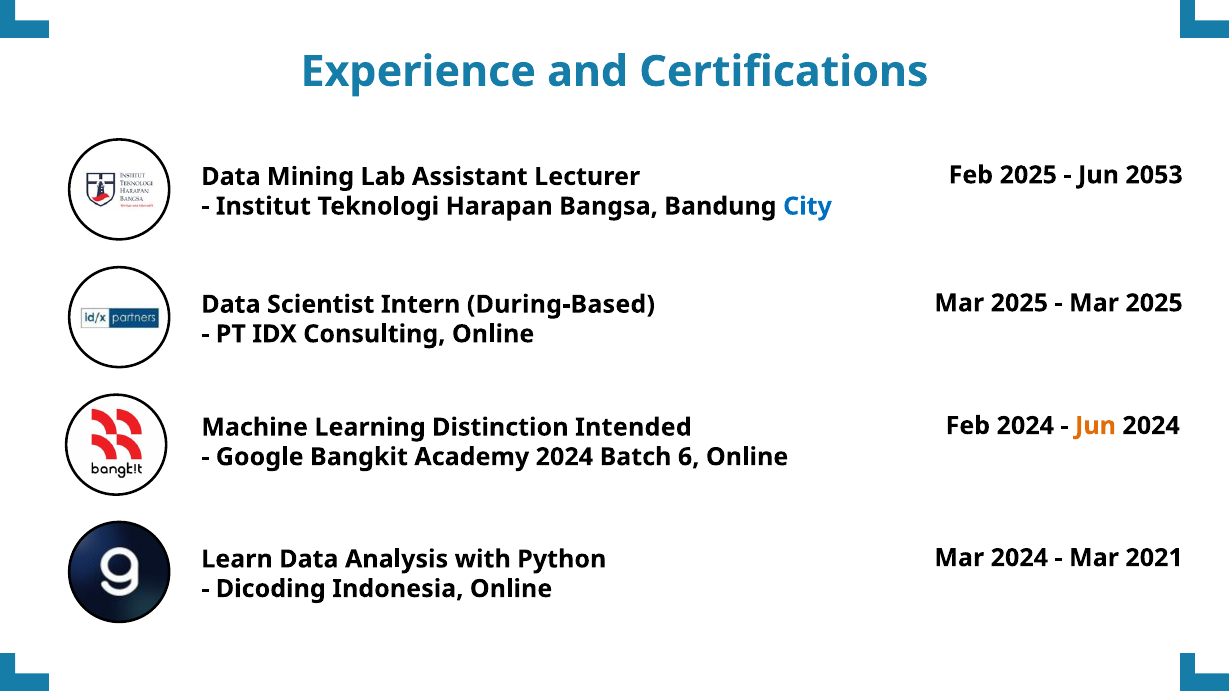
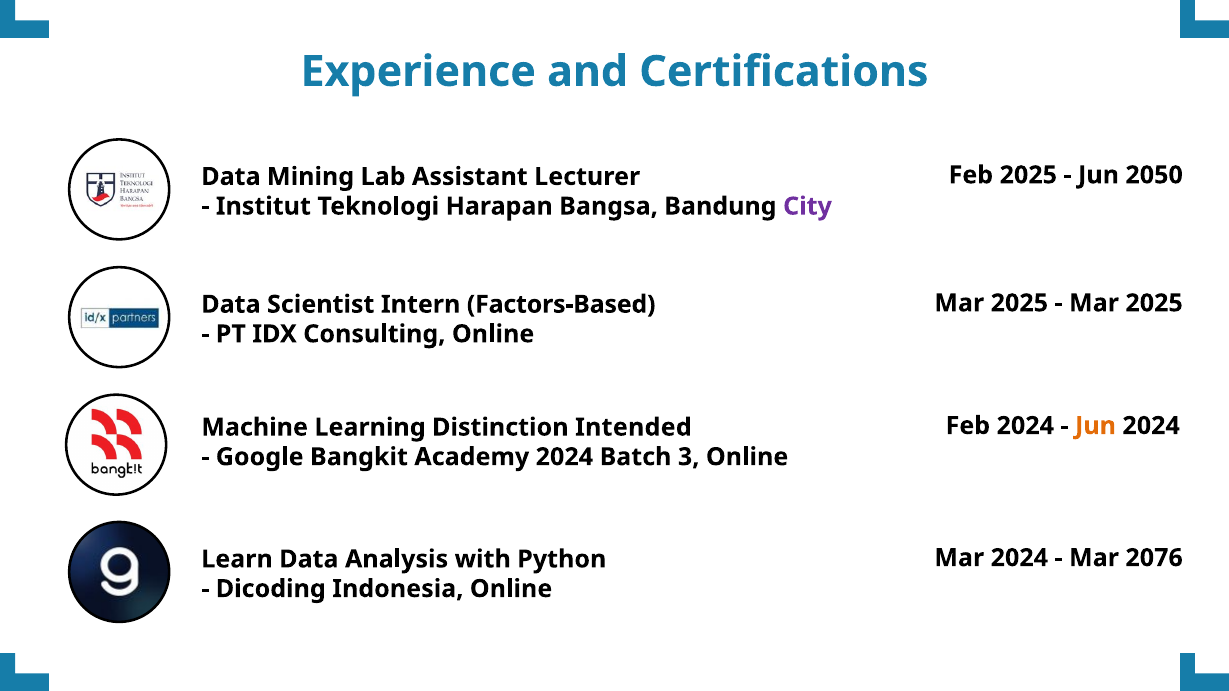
2053: 2053 -> 2050 (1154, 175)
City colour: blue -> purple (807, 206)
During-Based: During-Based -> Factors-Based (561, 305)
6: 6 -> 3 (689, 457)
2021: 2021 -> 2076 (1154, 558)
